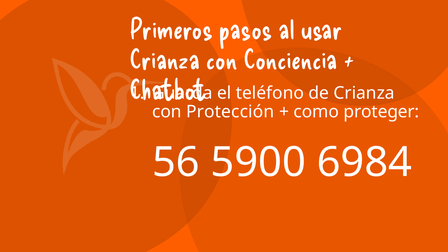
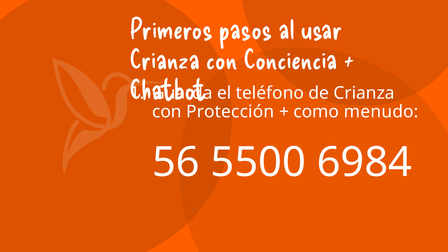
proteger: proteger -> menudo (381, 112)
5900: 5900 -> 5500 (258, 163)
